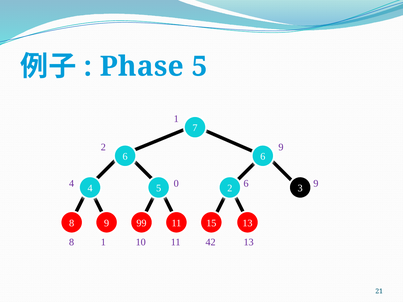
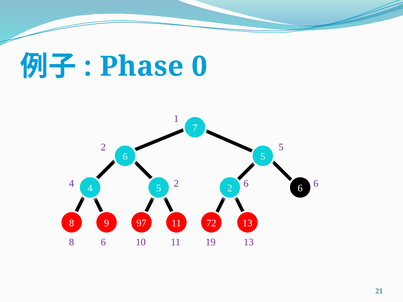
Phase 5: 5 -> 0 (199, 67)
2 9: 9 -> 5 (281, 147)
6 6: 6 -> 5 (263, 157)
4 0: 0 -> 2 (176, 184)
6 9: 9 -> 6 (316, 184)
5 3: 3 -> 6 (300, 188)
99: 99 -> 97 (141, 223)
15: 15 -> 72 (211, 223)
8 1: 1 -> 6 (103, 242)
42: 42 -> 19 (211, 242)
